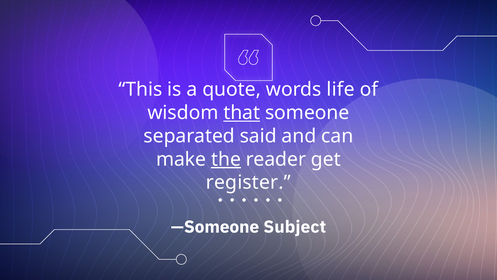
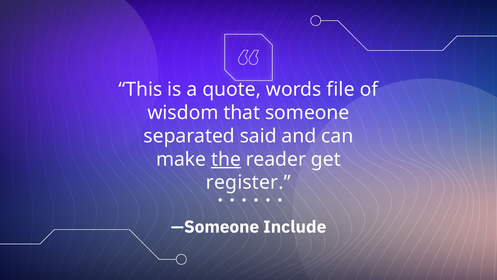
life: life -> file (341, 89)
that underline: present -> none (242, 113)
Subject: Subject -> Include (295, 227)
